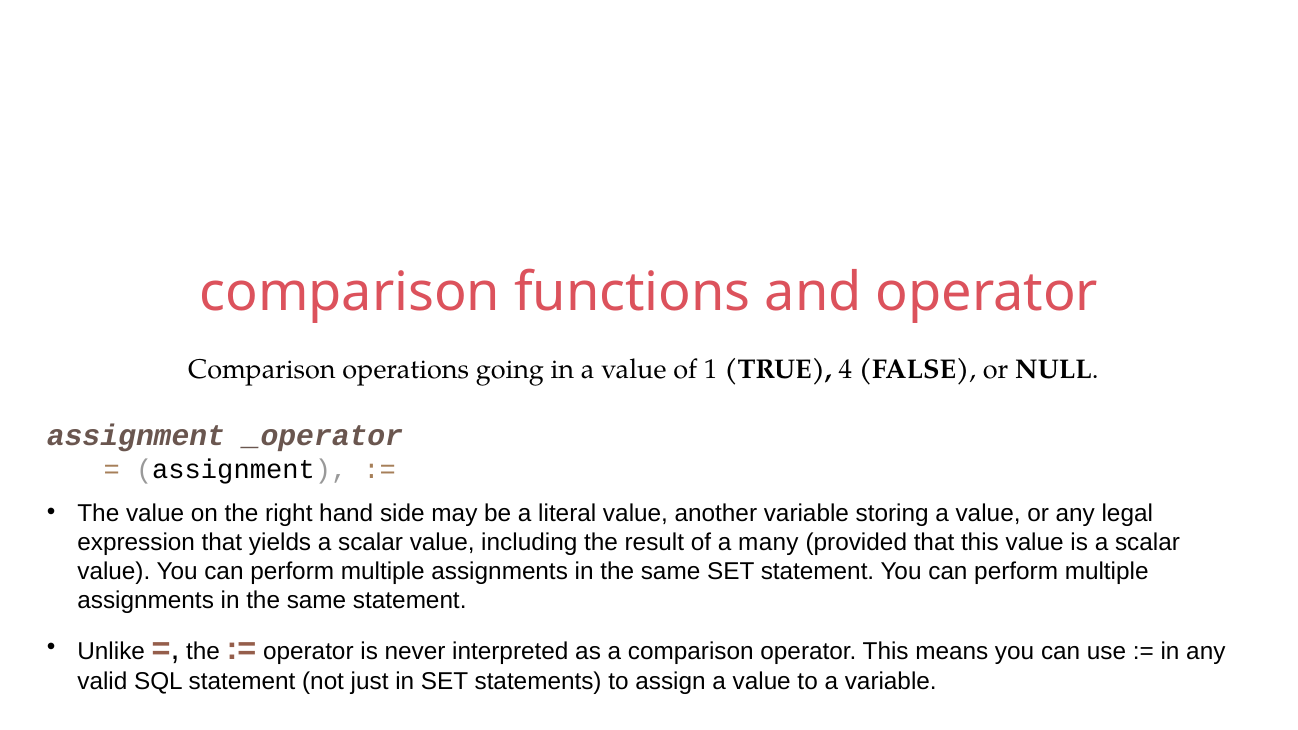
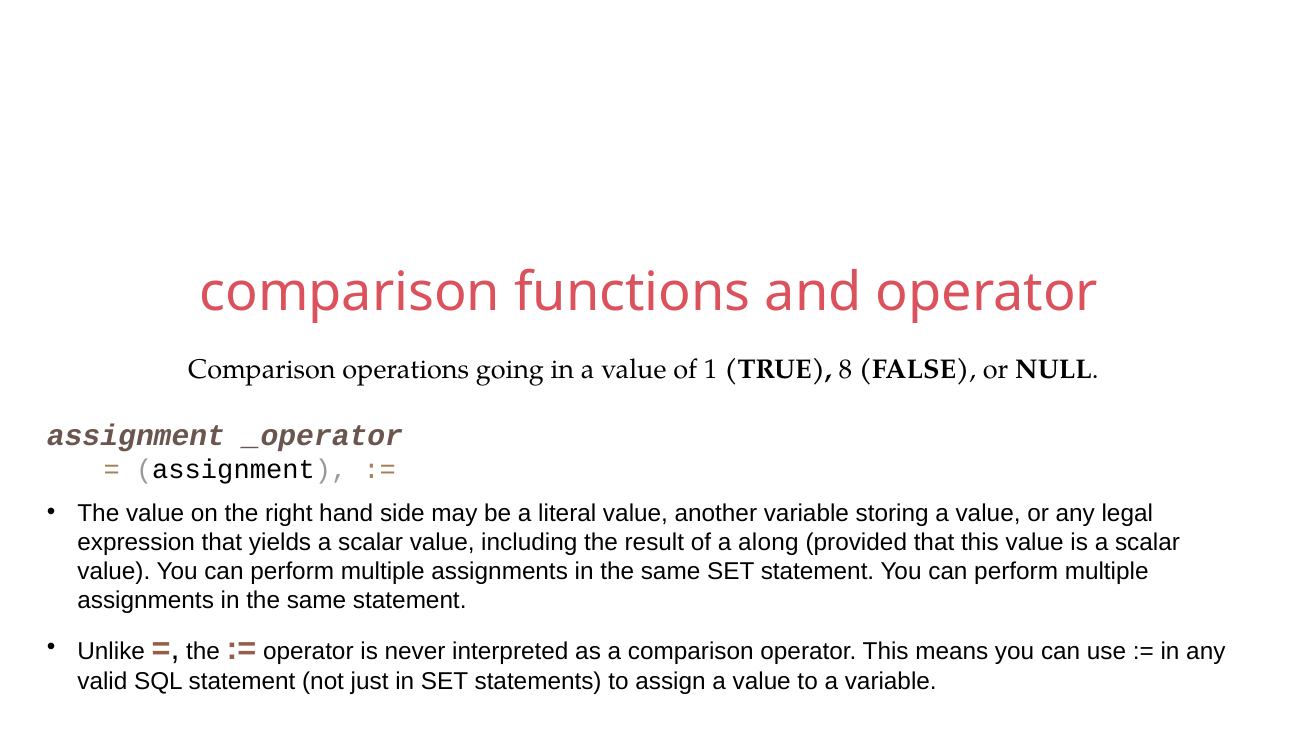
4: 4 -> 8 (845, 369)
many: many -> along (768, 542)
